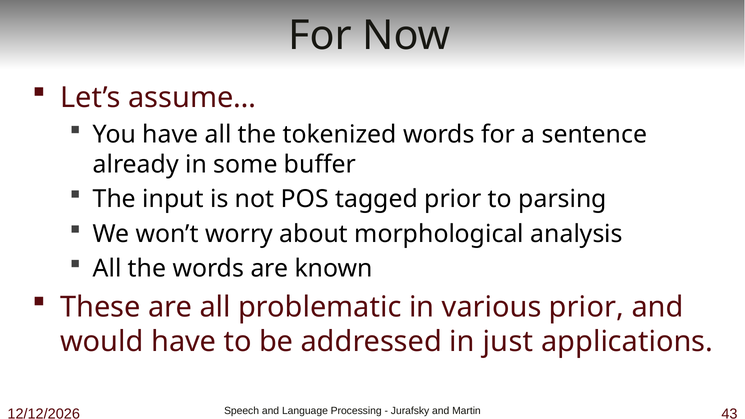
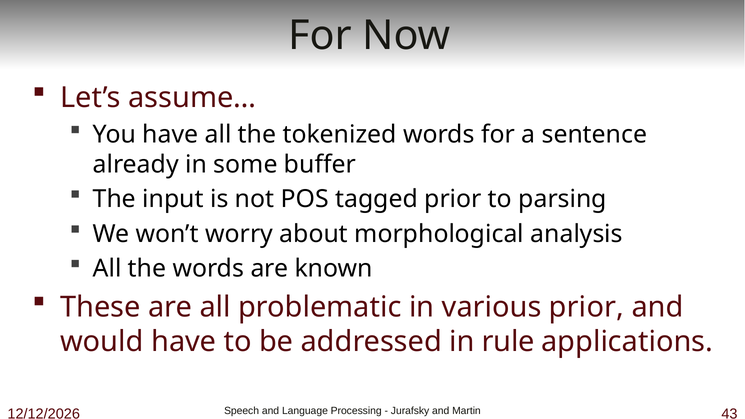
just: just -> rule (508, 342)
